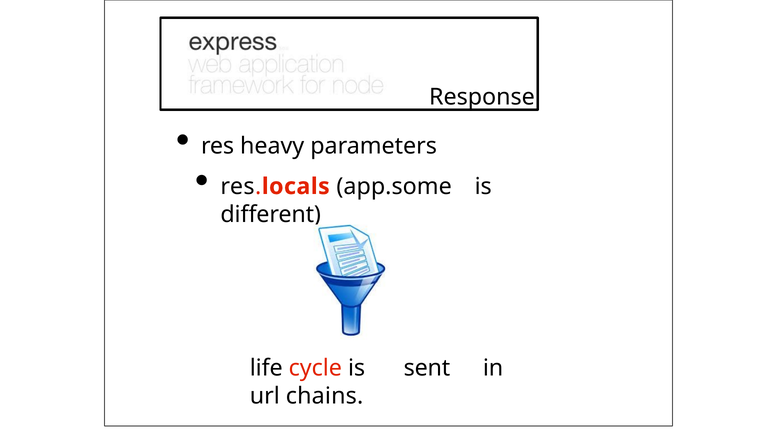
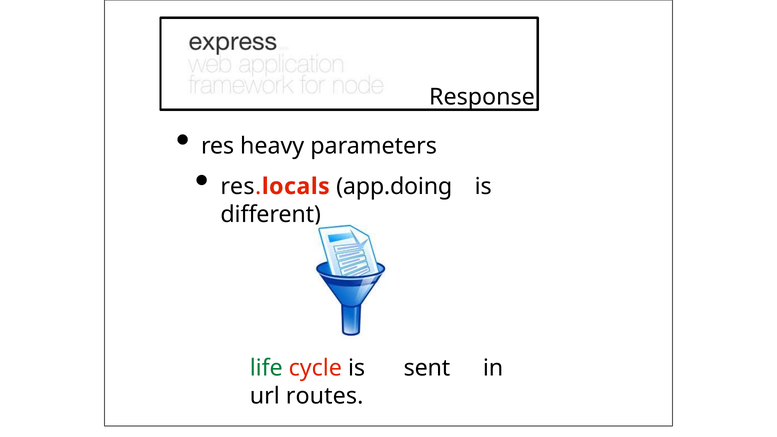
app.some: app.some -> app.doing (394, 186)
life colour: black -> green (266, 368)
chains: chains -> routes (325, 396)
